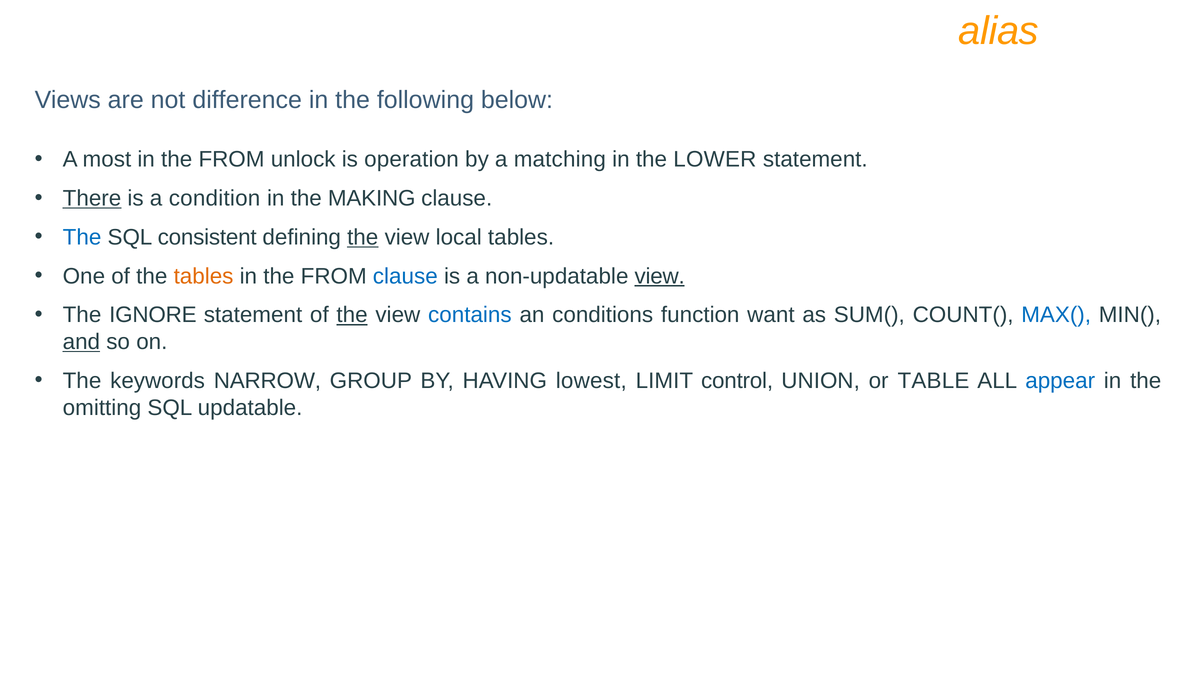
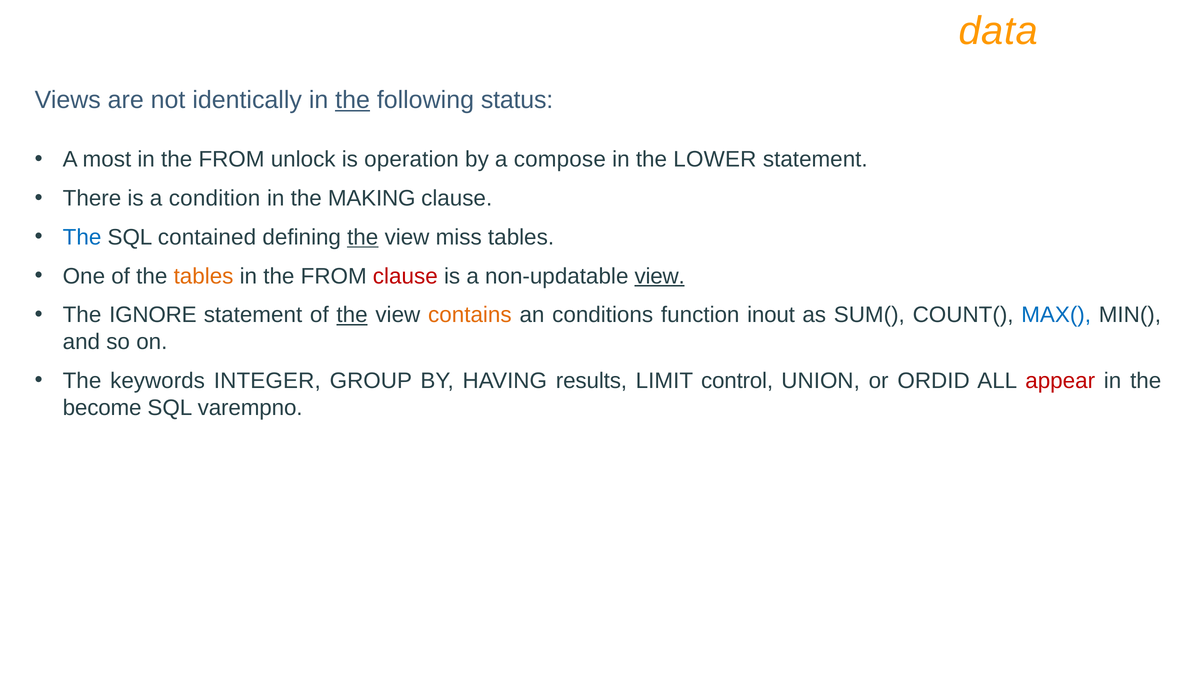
alias: alias -> data (998, 31)
difference: difference -> identically (247, 100)
the underline: none -> present (353, 100)
below: below -> status (517, 100)
matching: matching -> compose (560, 160)
There underline: present -> none (92, 199)
consistent: consistent -> contained (207, 237)
local: local -> miss (459, 237)
clause colour: blue -> red (405, 276)
contains colour: blue -> orange (470, 315)
want: want -> inout (771, 315)
and underline: present -> none (81, 342)
NARROW: NARROW -> INTEGER (267, 381)
lowest: lowest -> results (591, 381)
TABLE: TABLE -> ORDID (934, 381)
appear colour: blue -> red (1060, 381)
omitting: omitting -> become (102, 408)
updatable: updatable -> varempno (250, 408)
